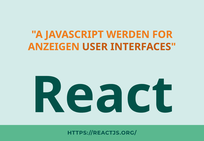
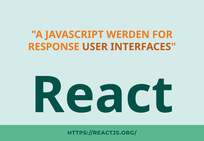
ANZEIGEN: ANZEIGEN -> RESPONSE (54, 47)
